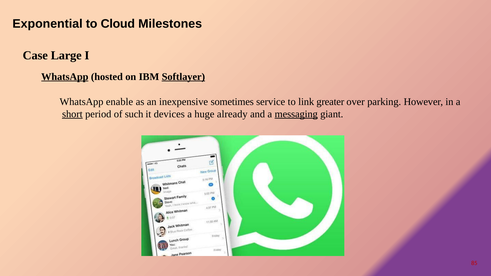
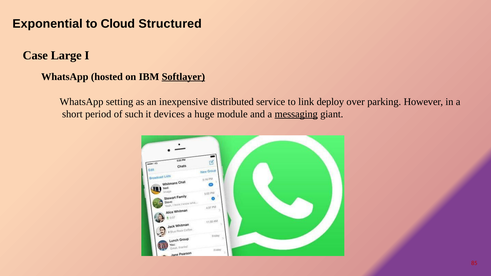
Milestones: Milestones -> Structured (170, 24)
WhatsApp underline: present -> none (65, 77)
enable: enable -> setting (120, 102)
sometimes: sometimes -> distributed (232, 102)
greater: greater -> deploy (330, 102)
short underline: present -> none (72, 114)
already: already -> module (232, 114)
